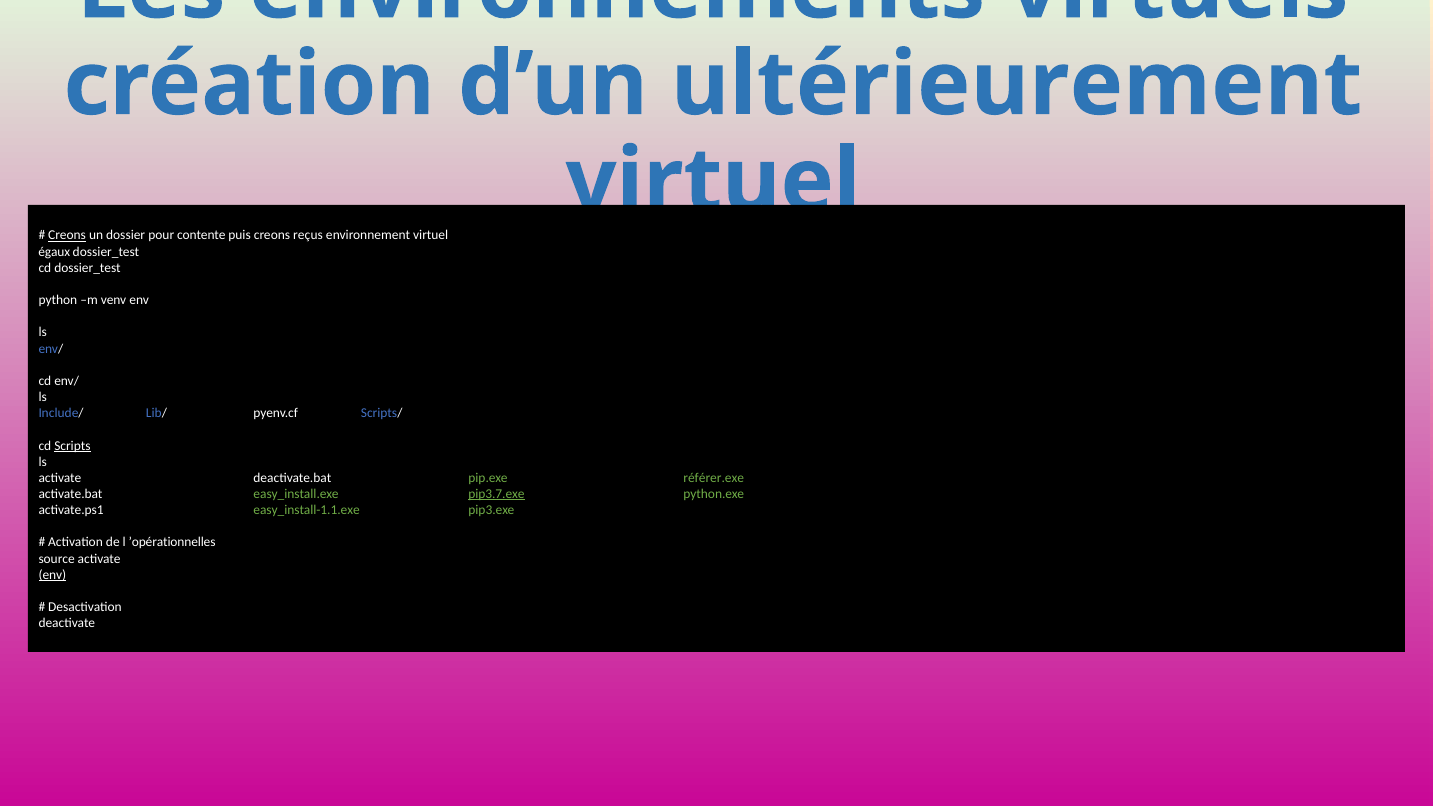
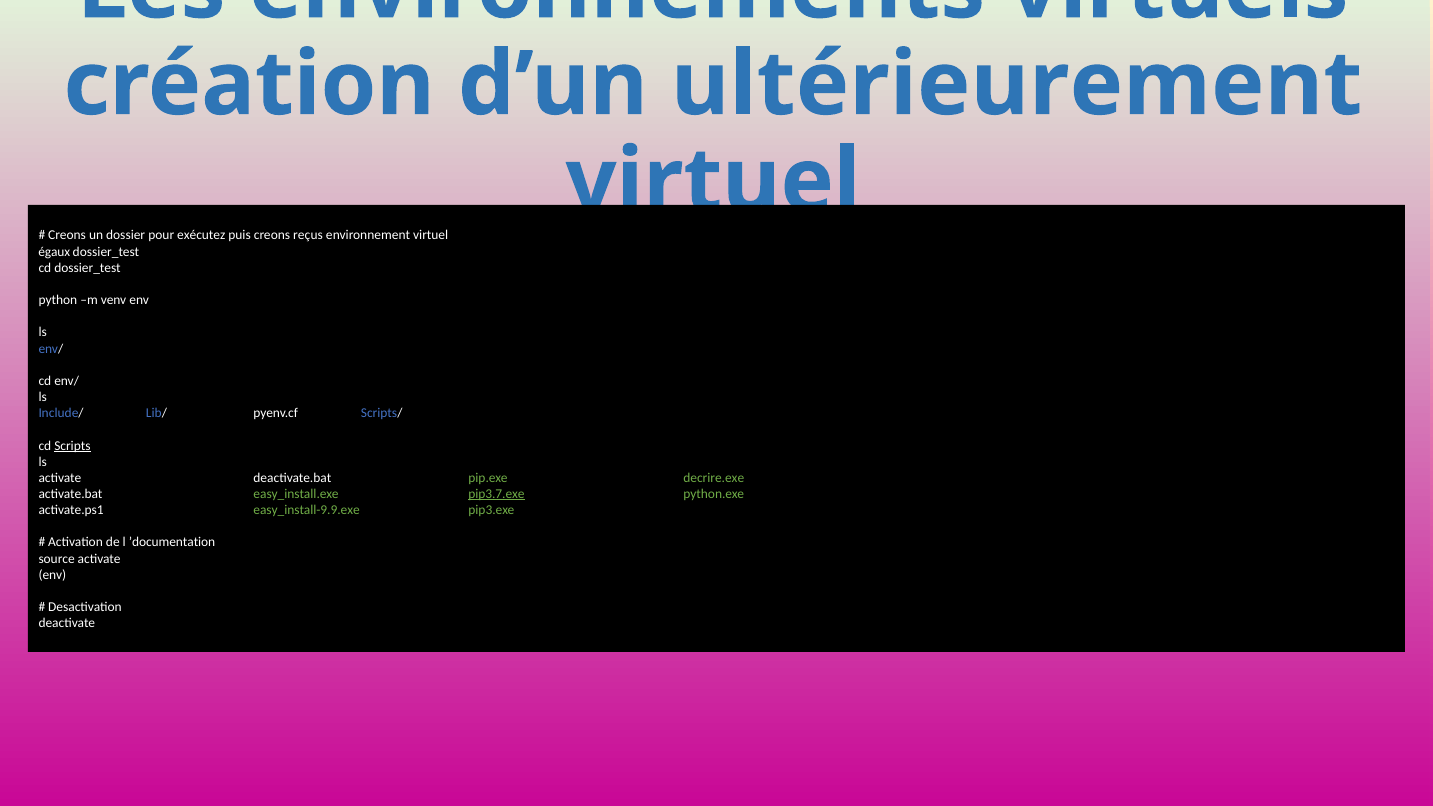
Creons underline: present -> none (67, 235)
contente: contente -> exécutez (201, 235)
référer.exe: référer.exe -> decrire.exe (714, 478)
easy_install-1.1.exe: easy_install-1.1.exe -> easy_install-9.9.exe (307, 510)
’opérationnelles: ’opérationnelles -> ’documentation (172, 543)
env underline: present -> none (52, 575)
